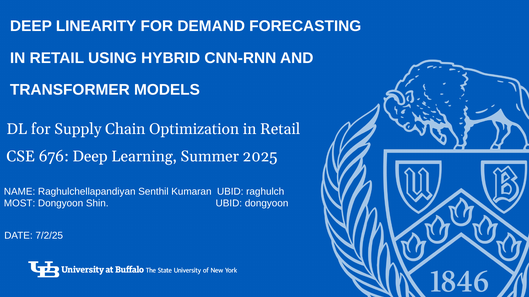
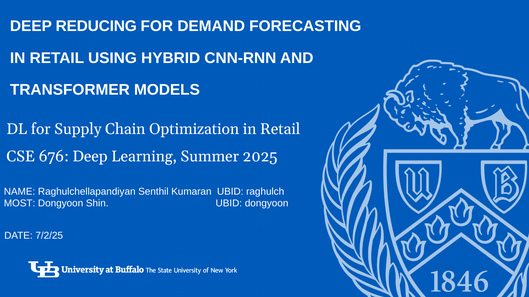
LINEARITY: LINEARITY -> REDUCING (96, 26)
